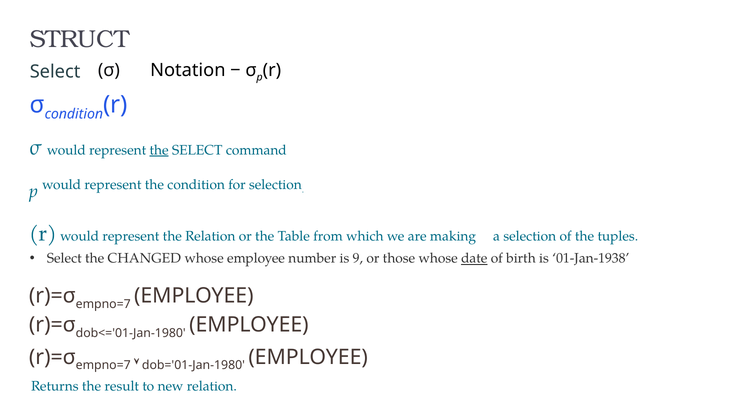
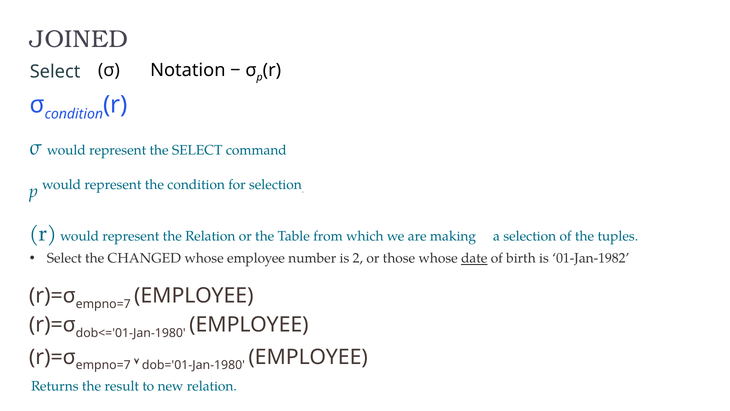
STRUCT: STRUCT -> JOINED (79, 39)
the underline: present -> none (159, 150)
9: 9 -> 2 (358, 258)
01-Jan-1938: 01-Jan-1938 -> 01-Jan-1982 (591, 258)
